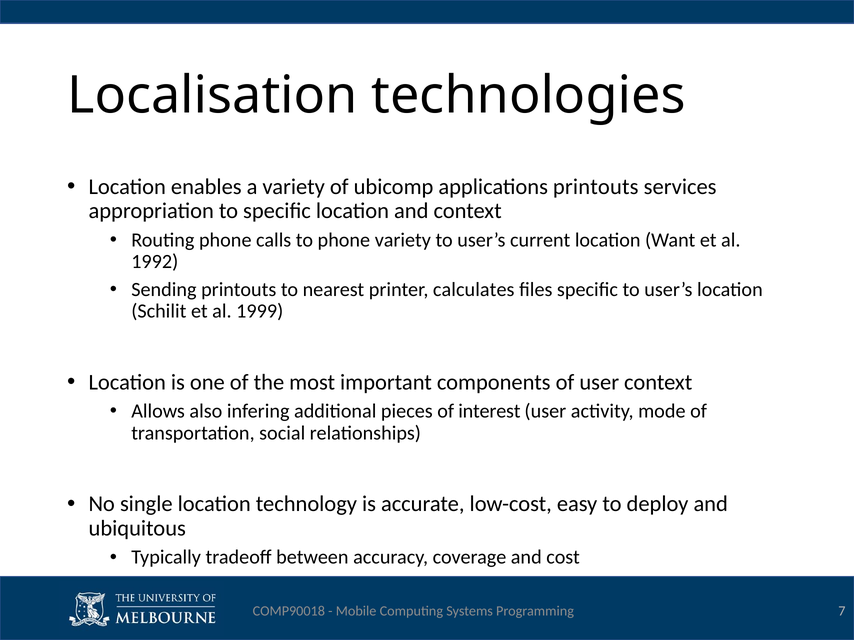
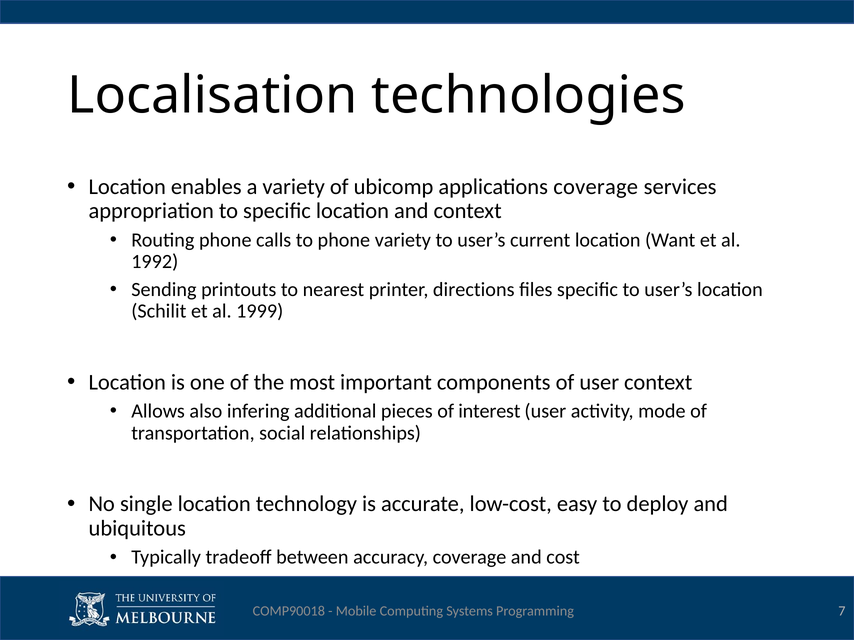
applications printouts: printouts -> coverage (596, 187)
calculates: calculates -> directions (474, 290)
